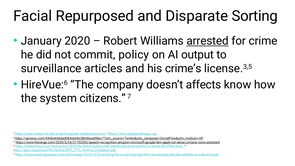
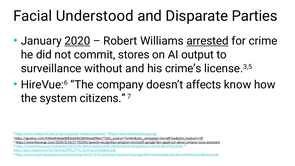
Repurposed: Repurposed -> Understood (95, 16)
Sorting: Sorting -> Parties (255, 16)
2020 underline: none -> present (77, 41)
policy: policy -> stores (134, 55)
articles: articles -> without (103, 69)
